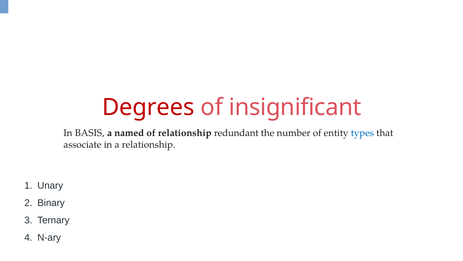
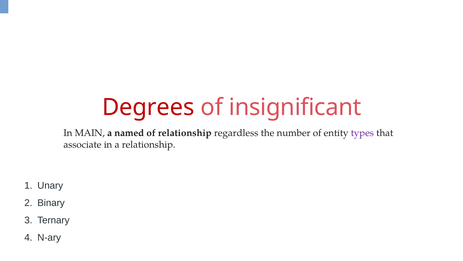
BASIS: BASIS -> MAIN (90, 133)
redundant: redundant -> regardless (236, 133)
types colour: blue -> purple (362, 133)
